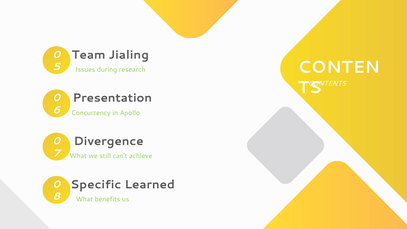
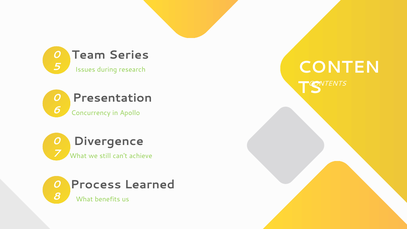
Jialing: Jialing -> Series (129, 55)
Specific: Specific -> Process (96, 184)
